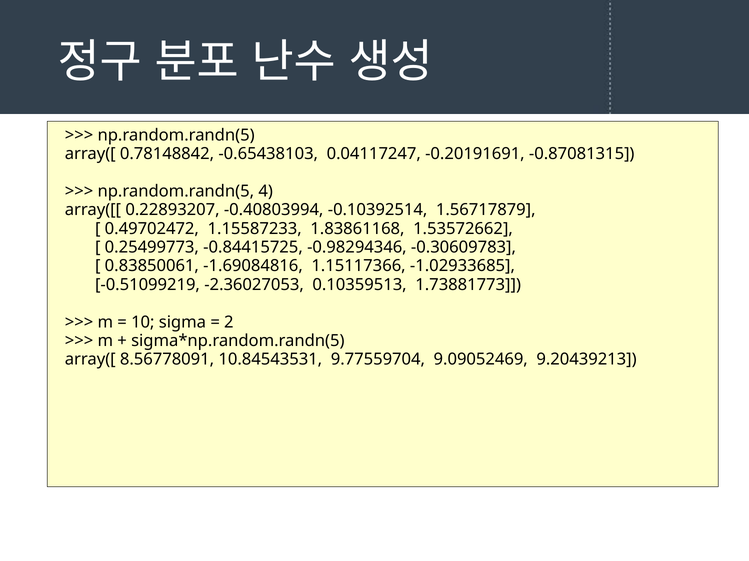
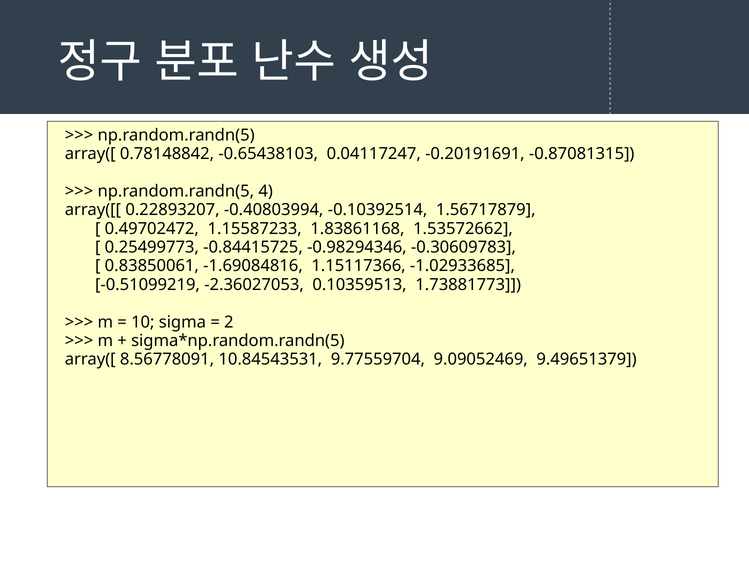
9.20439213: 9.20439213 -> 9.49651379 (587, 360)
